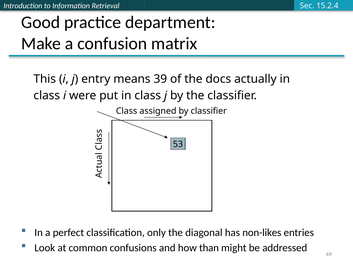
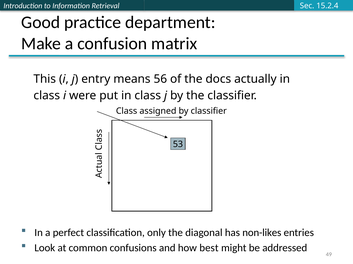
39: 39 -> 56 (160, 79)
than: than -> best (209, 248)
